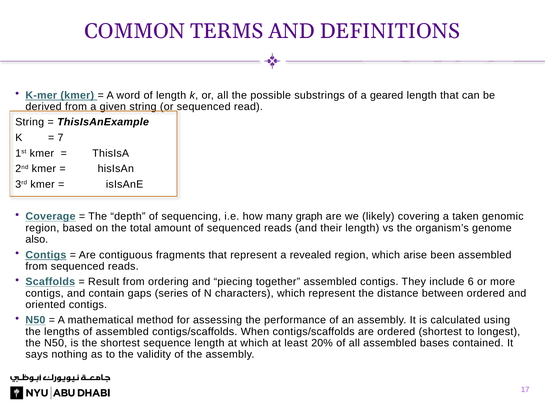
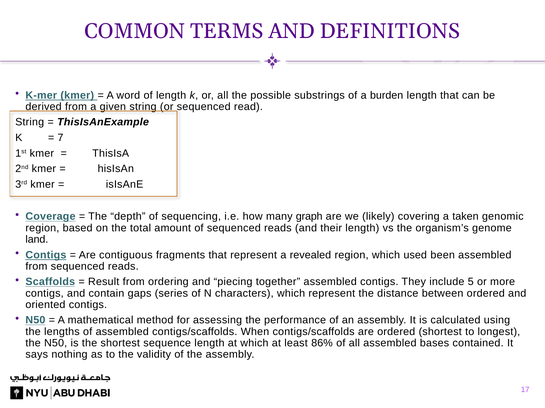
geared: geared -> burden (387, 95)
also: also -> land (37, 240)
arise: arise -> used (415, 255)
6: 6 -> 5 (471, 282)
20%: 20% -> 86% (322, 344)
